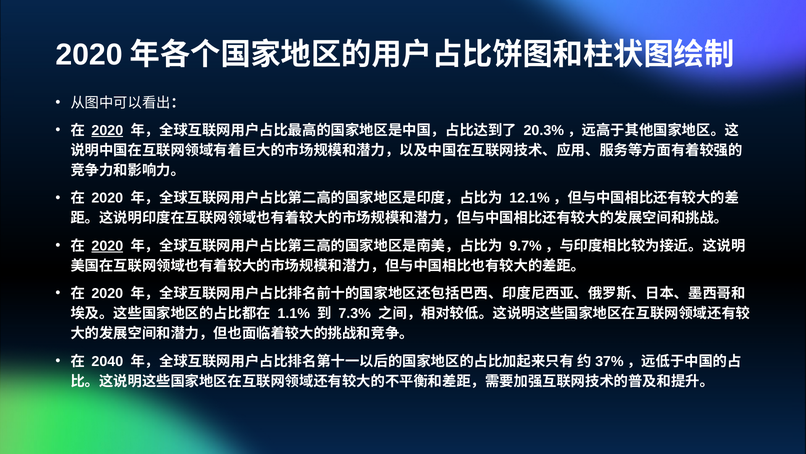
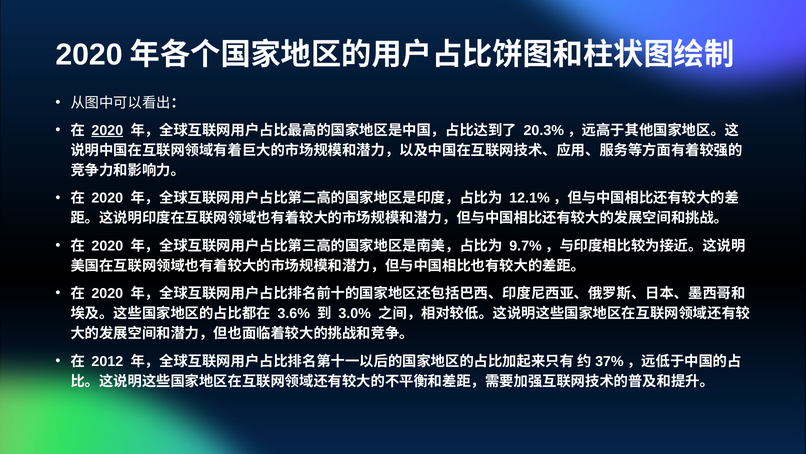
2020 underline: present -> none (107, 246)
1.1%: 1.1% -> 3.6% (294, 313)
7.3%: 7.3% -> 3.0% (355, 313)
2040: 2040 -> 2012 (107, 361)
